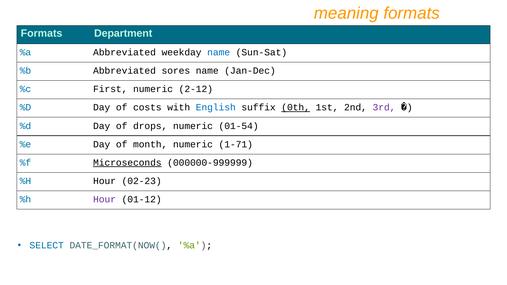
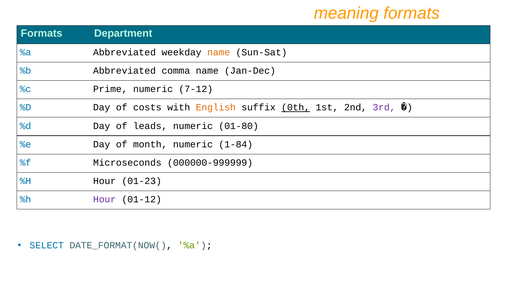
name colour: blue -> orange (219, 52)
sores: sores -> comma (176, 71)
First: First -> Prime (110, 89)
2-12: 2-12 -> 7-12 (196, 89)
English colour: blue -> orange (216, 108)
drops: drops -> leads (150, 126)
01-54: 01-54 -> 01-80 (239, 126)
1-71: 1-71 -> 1-84 (236, 144)
Microseconds underline: present -> none (127, 163)
02-23: 02-23 -> 01-23 (142, 181)
